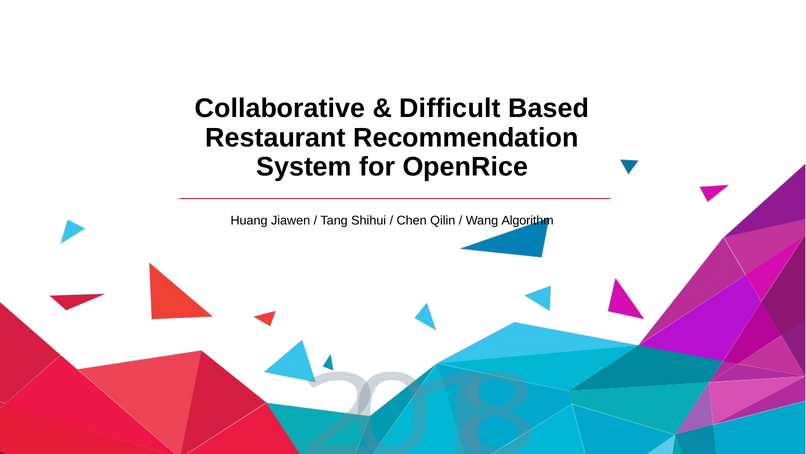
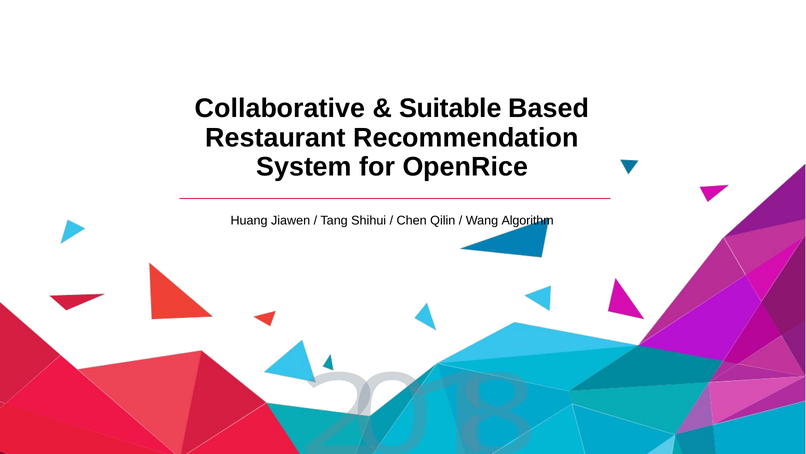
Difficult: Difficult -> Suitable (450, 108)
